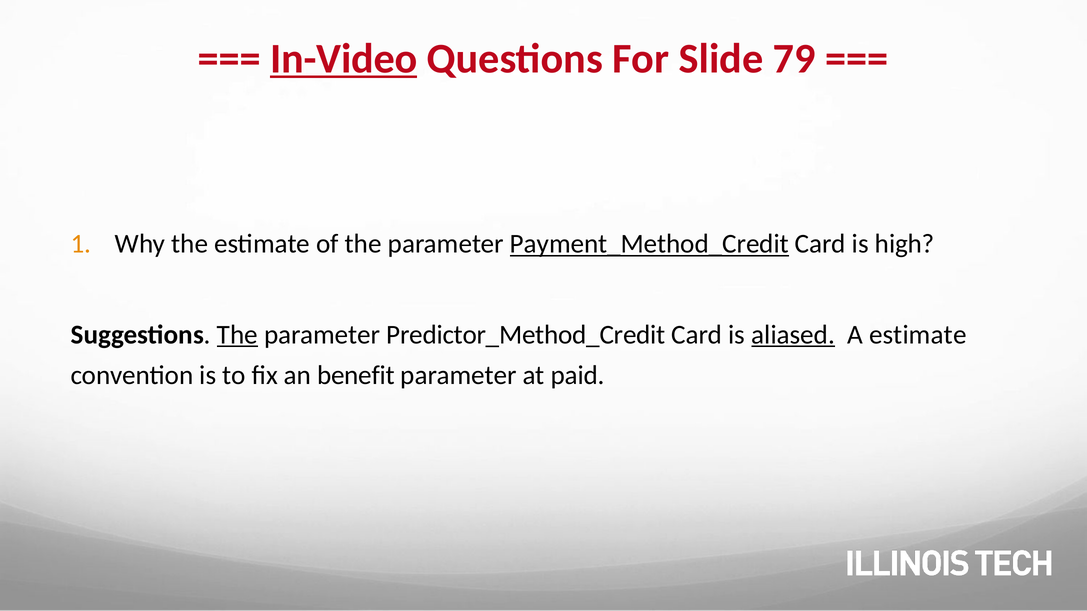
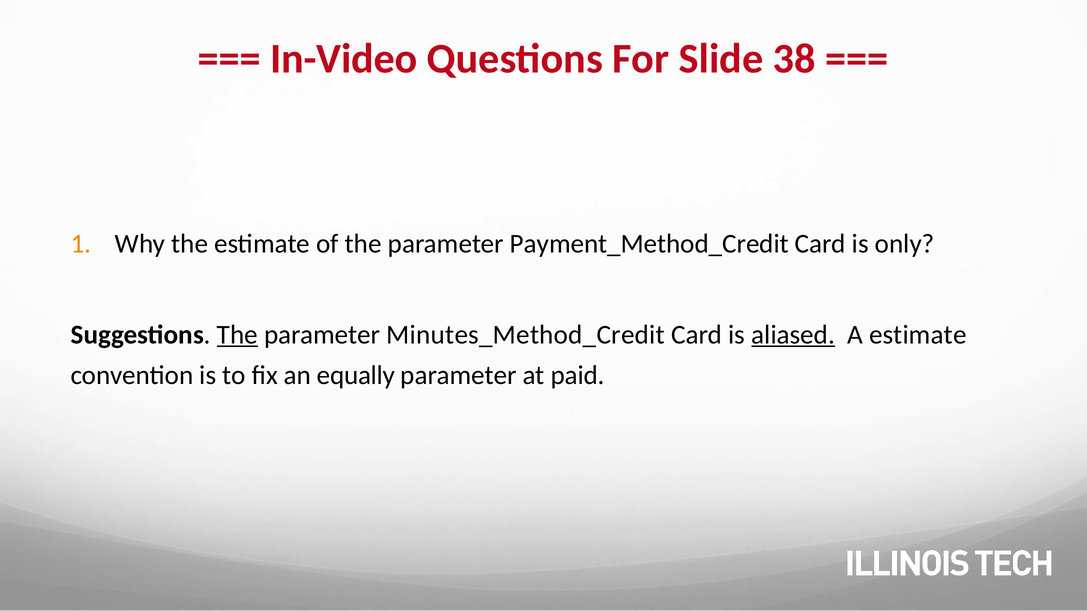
In-Video underline: present -> none (344, 59)
79: 79 -> 38 (794, 59)
Payment_Method_Credit underline: present -> none (649, 244)
high: high -> only (905, 244)
Predictor_Method_Credit: Predictor_Method_Credit -> Minutes_Method_Credit (526, 335)
benefit: benefit -> equally (356, 376)
